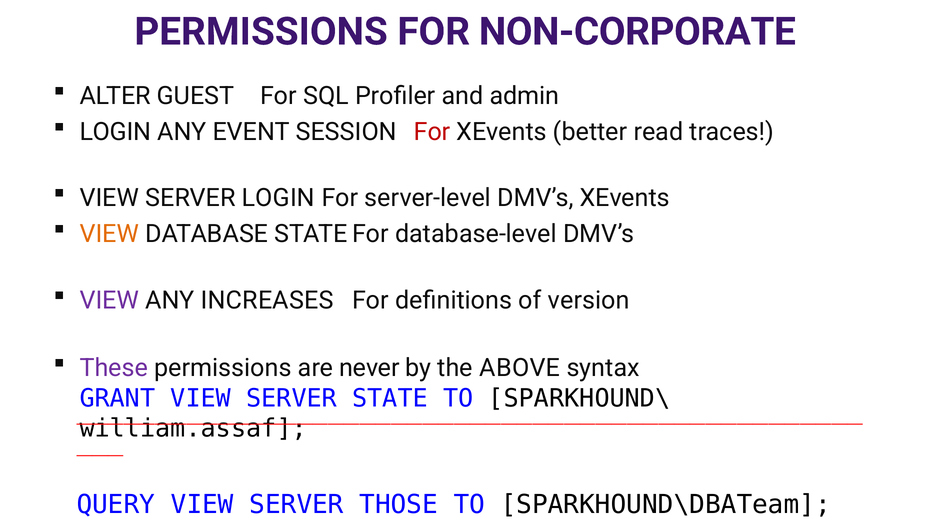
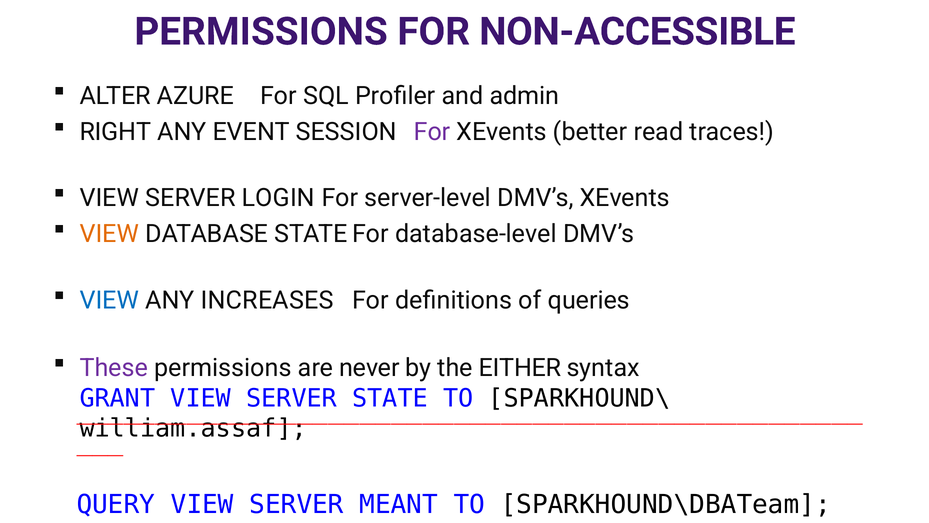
NON-CORPORATE: NON-CORPORATE -> NON-ACCESSIBLE (637, 32)
GUEST: GUEST -> AZURE (195, 96)
LOGIN: LOGIN -> RIGHT (115, 132)
For colour: red -> purple (432, 132)
VIEW colour: purple -> blue (109, 300)
version: version -> queries (589, 300)
ABOVE: ABOVE -> EITHER (520, 368)
THOSE: THOSE -> MEANT (399, 504)
